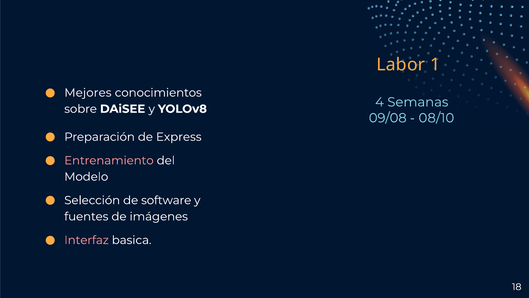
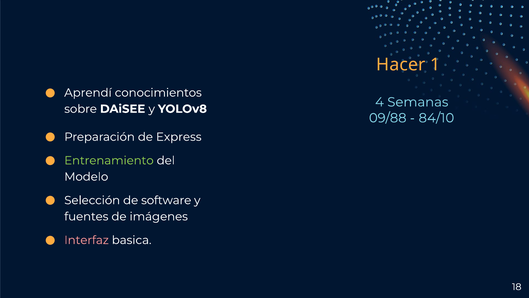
Labor: Labor -> Hacer (401, 65)
Mejores: Mejores -> Aprendí (88, 93)
09/08: 09/08 -> 09/88 (388, 118)
08/10: 08/10 -> 84/10 (436, 118)
Entrenamiento colour: pink -> light green (109, 160)
